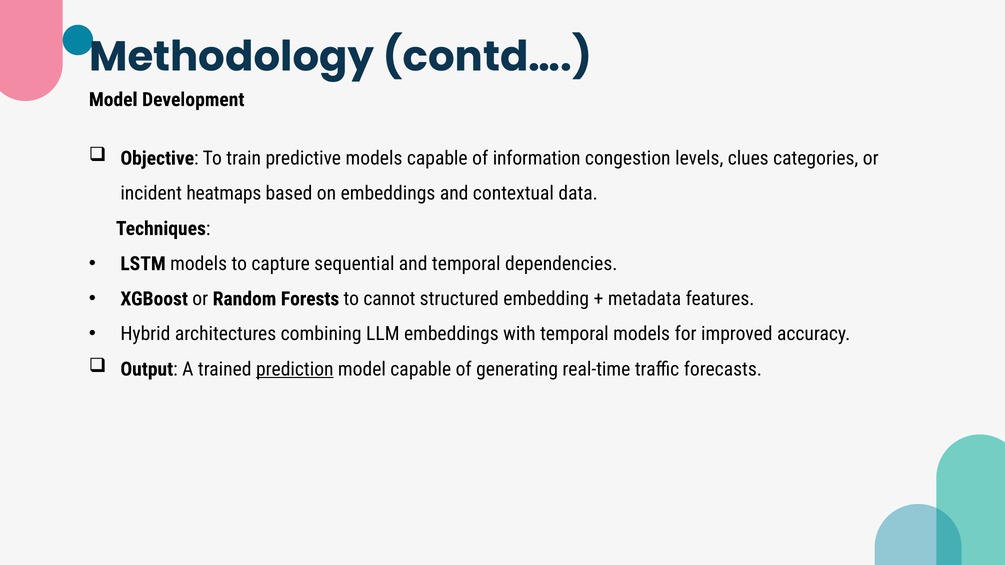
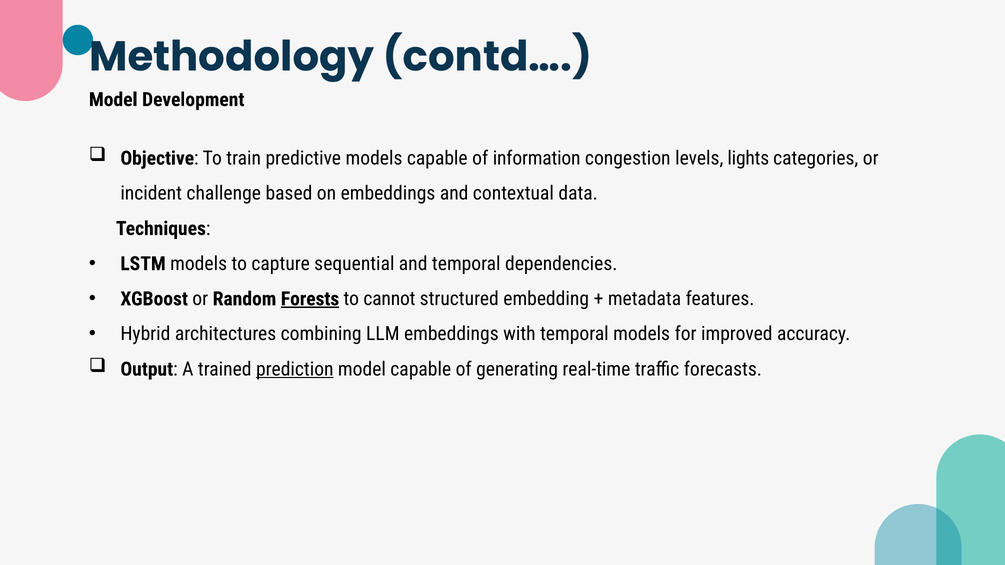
clues: clues -> lights (748, 158)
heatmaps: heatmaps -> challenge (224, 194)
Forests underline: none -> present (310, 299)
